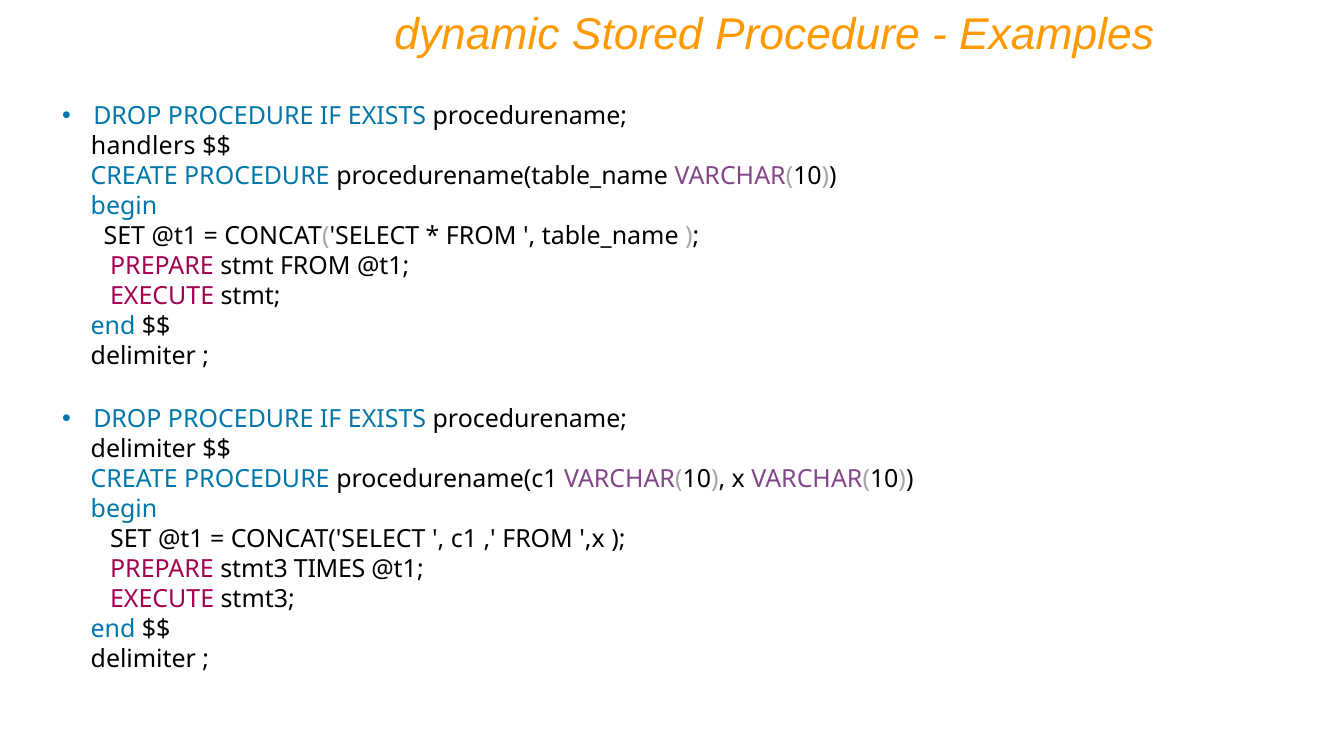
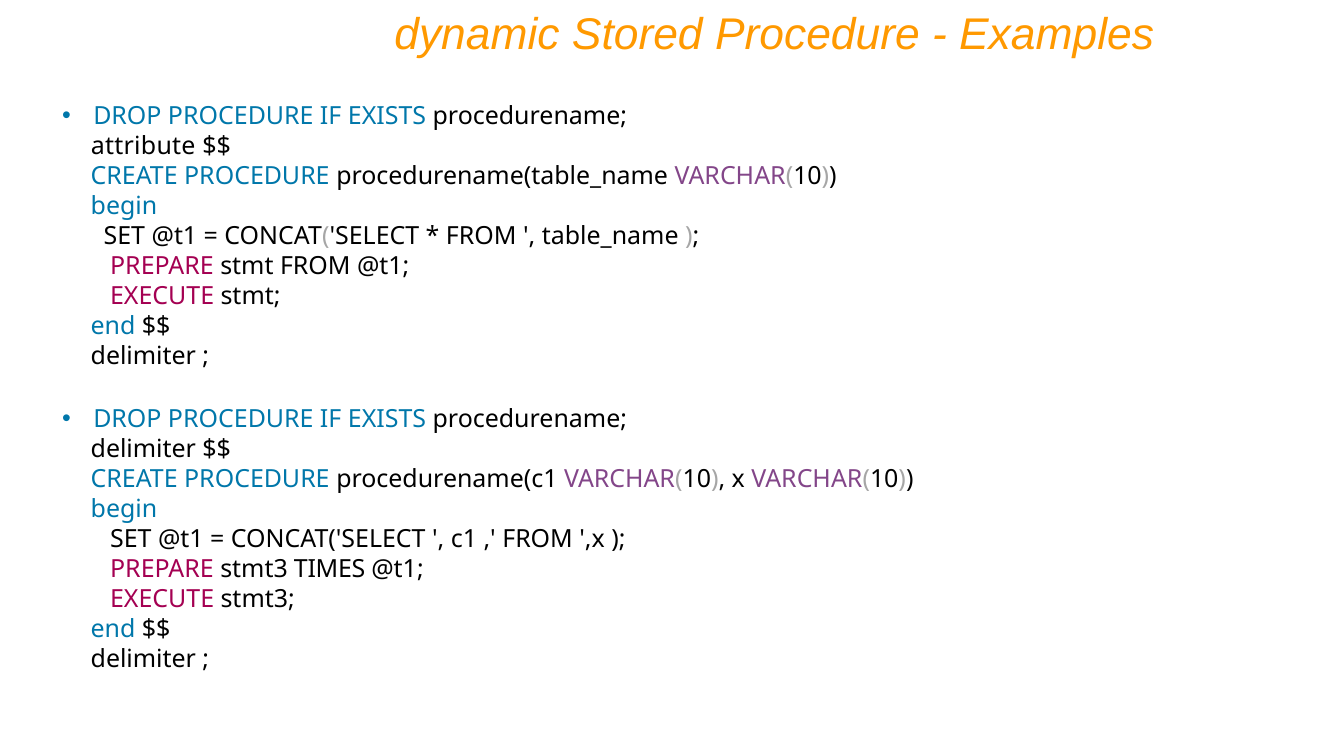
handlers: handlers -> attribute (143, 147)
